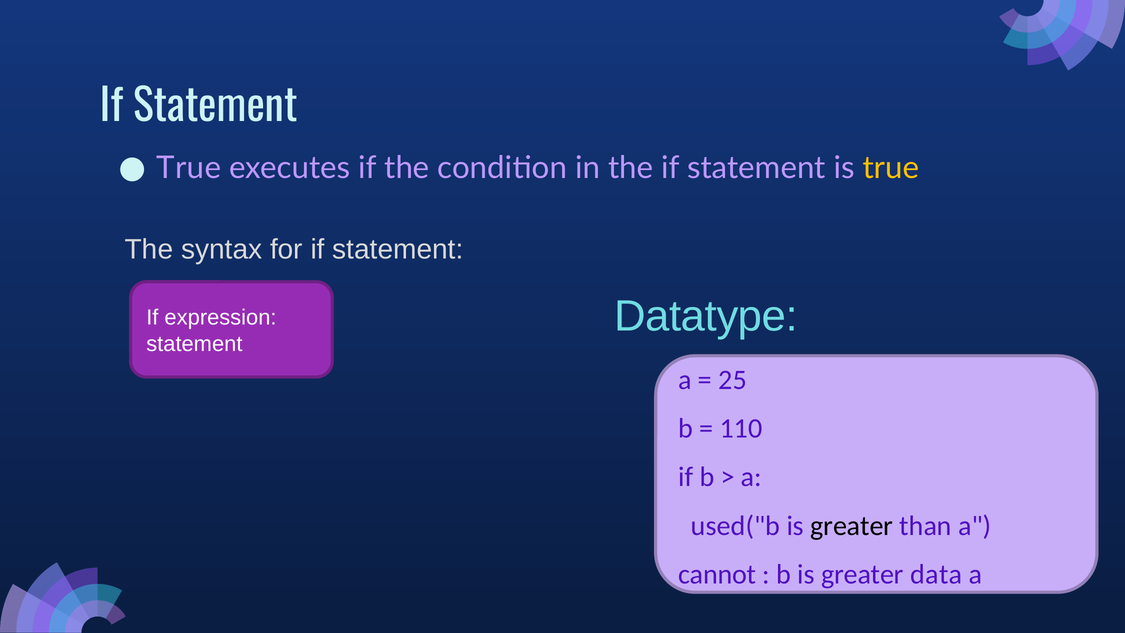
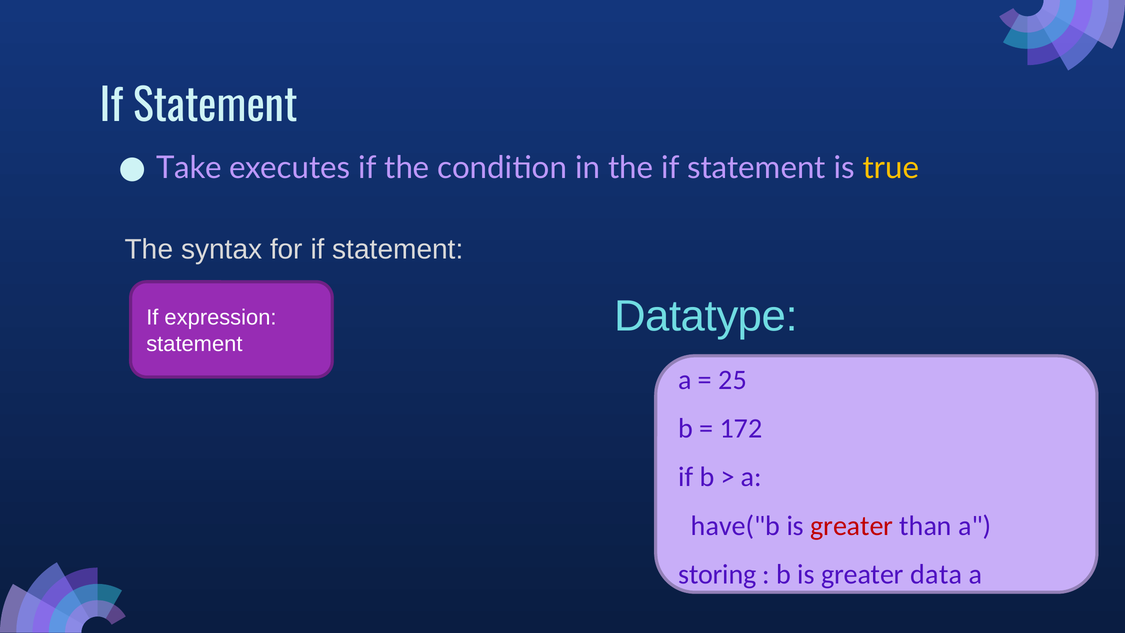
True: True -> Take (189, 168)
110: 110 -> 172 (741, 428)
used("b: used("b -> have("b (736, 526)
greater colour: black -> red (852, 526)
cannot: cannot -> storing (717, 574)
